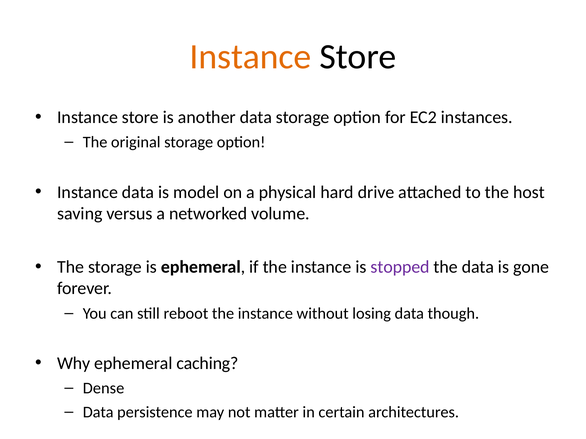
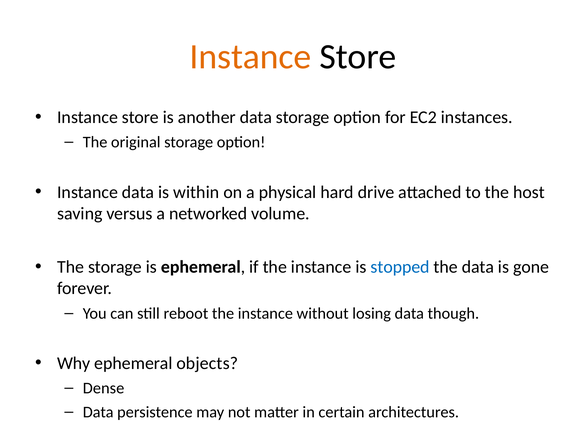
model: model -> within (196, 192)
stopped colour: purple -> blue (400, 267)
caching: caching -> objects (207, 364)
